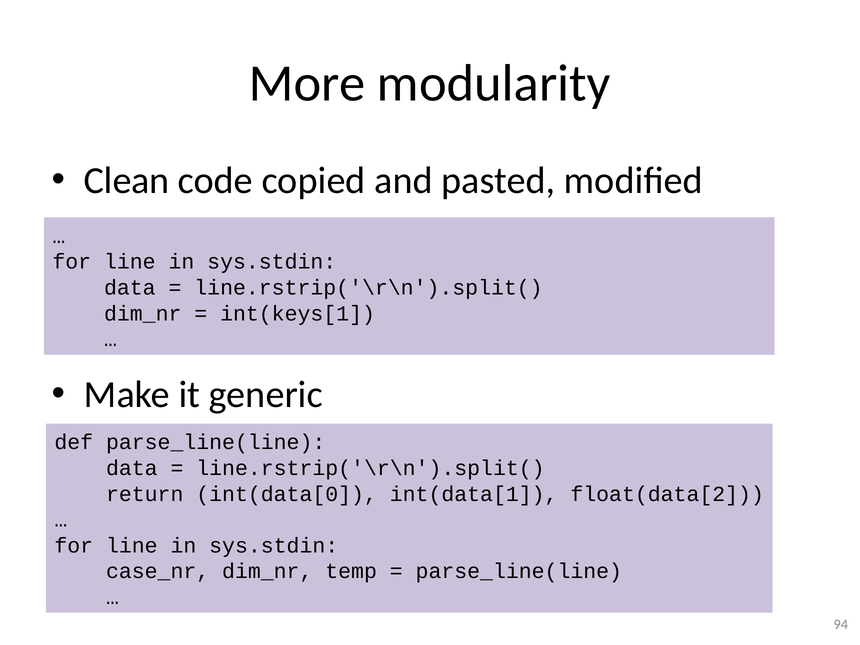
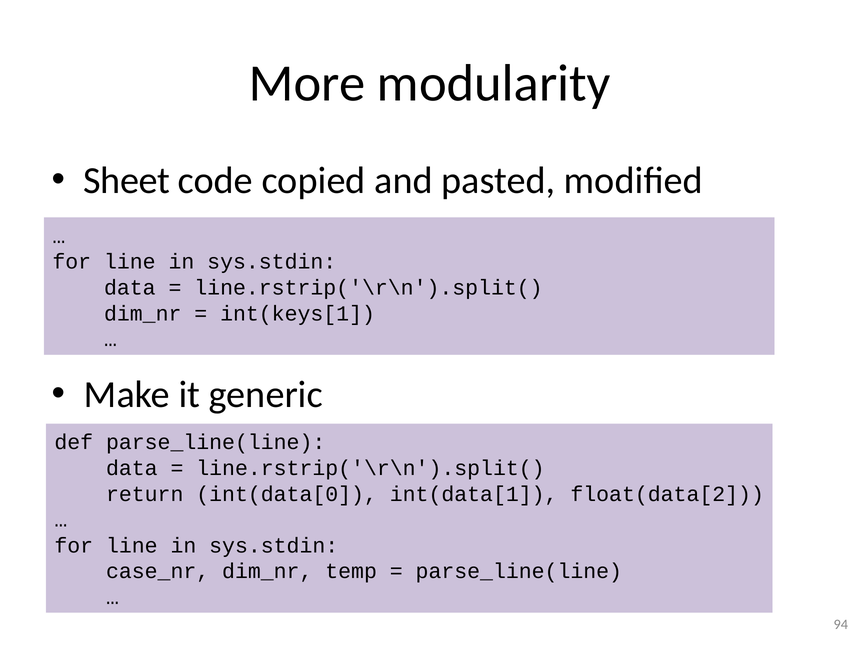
Clean: Clean -> Sheet (127, 180)
